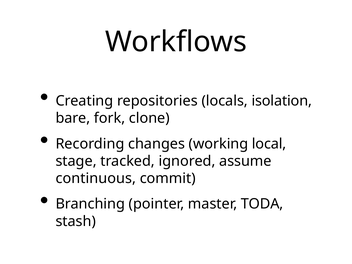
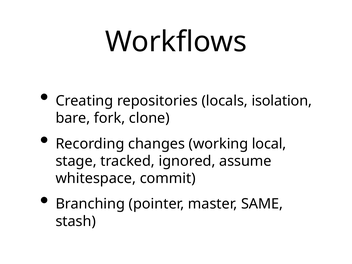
continuous: continuous -> whitespace (96, 178)
TODA: TODA -> SAME (262, 204)
